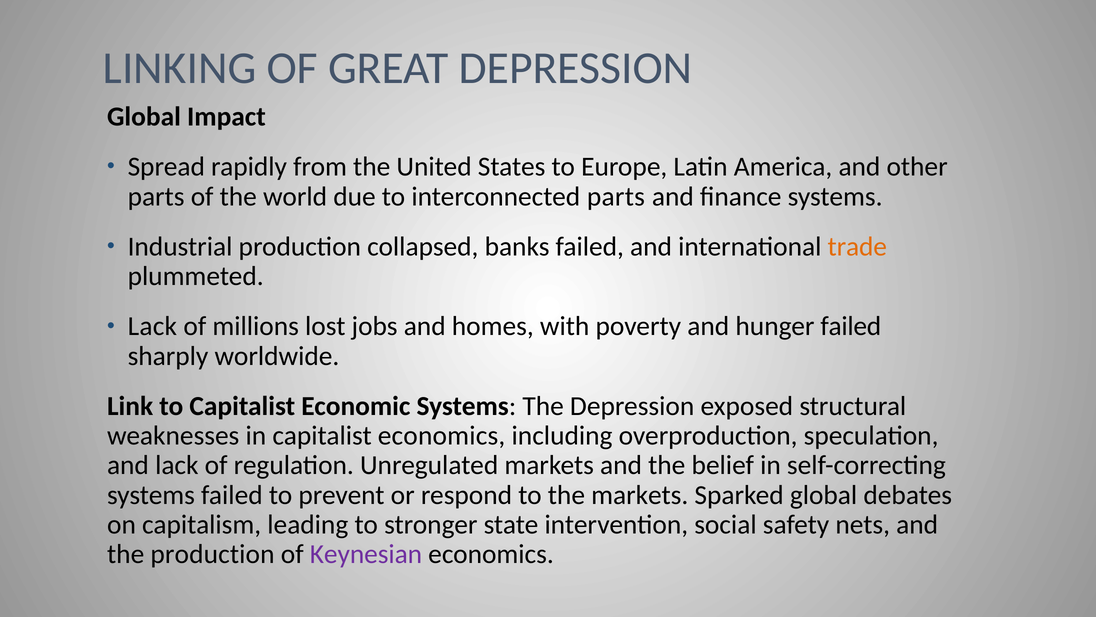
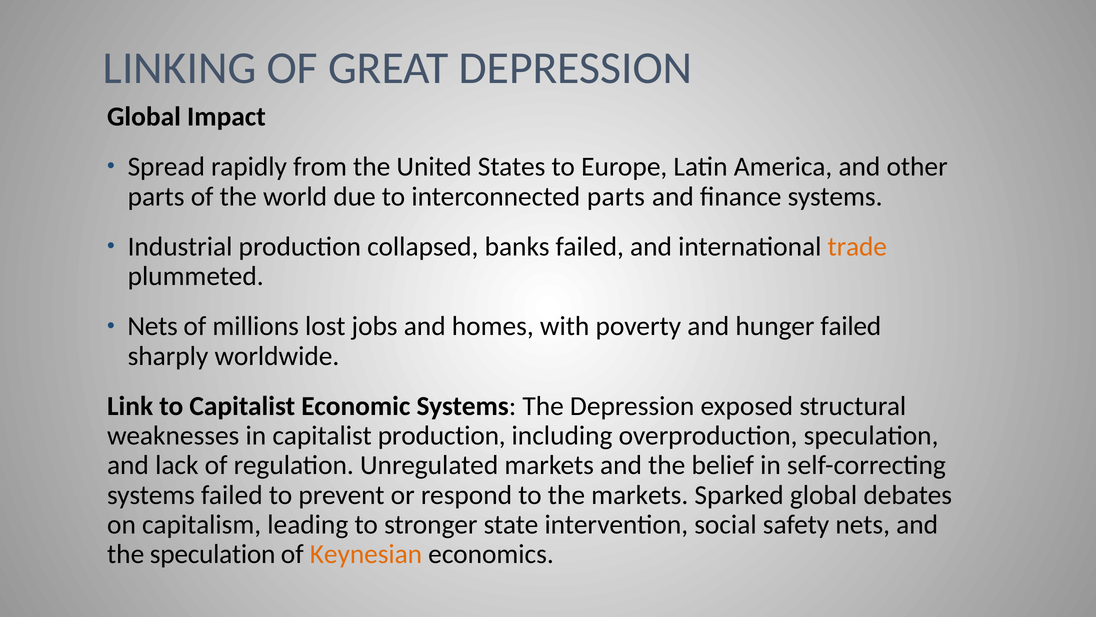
Lack: Lack -> Nets (153, 326)
capitalist economics: economics -> production (442, 436)
the production: production -> speculation (213, 554)
Keynesian colour: purple -> orange (366, 554)
